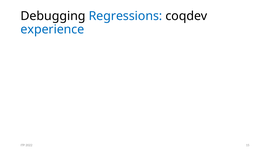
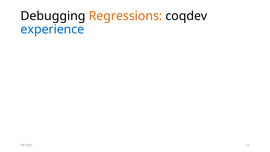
Regressions colour: blue -> orange (125, 16)
